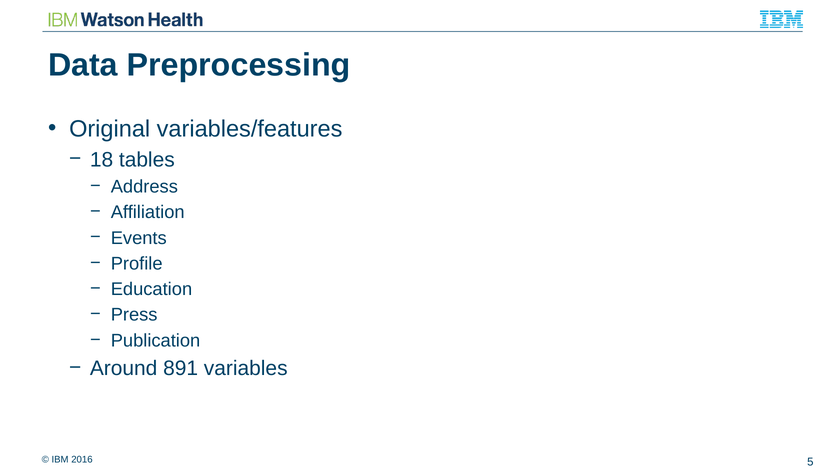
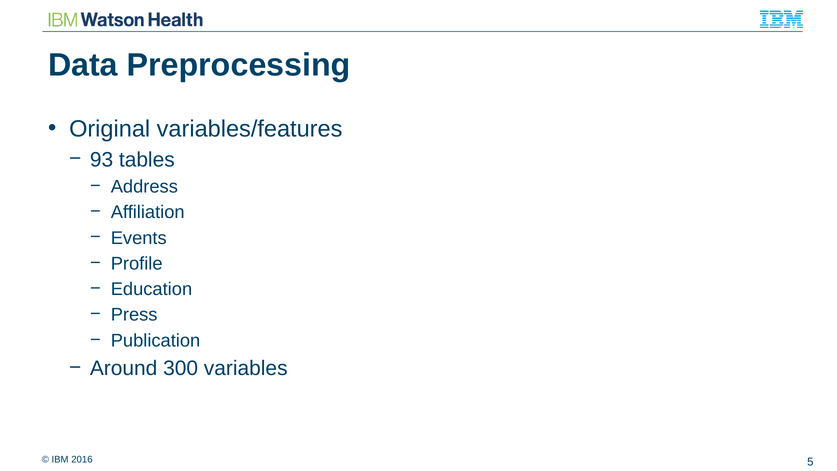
18: 18 -> 93 (102, 160)
891: 891 -> 300 (181, 368)
